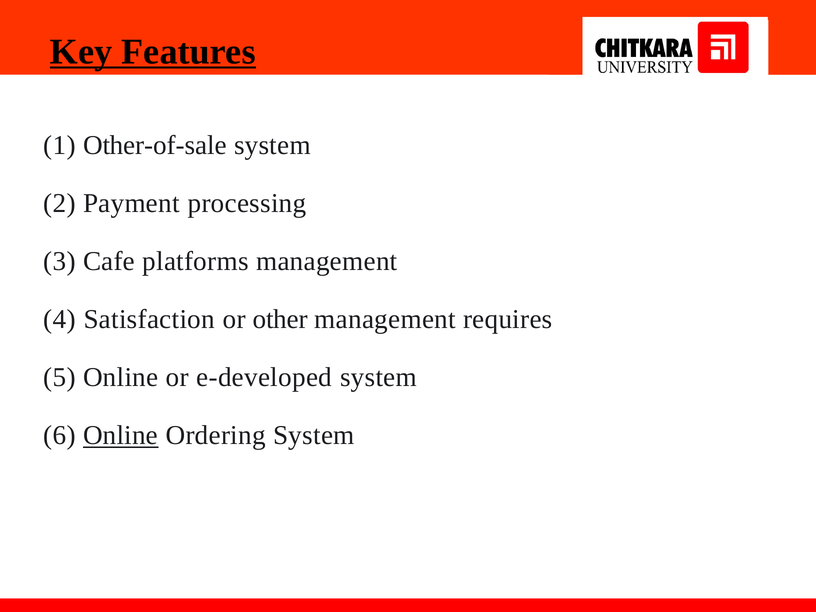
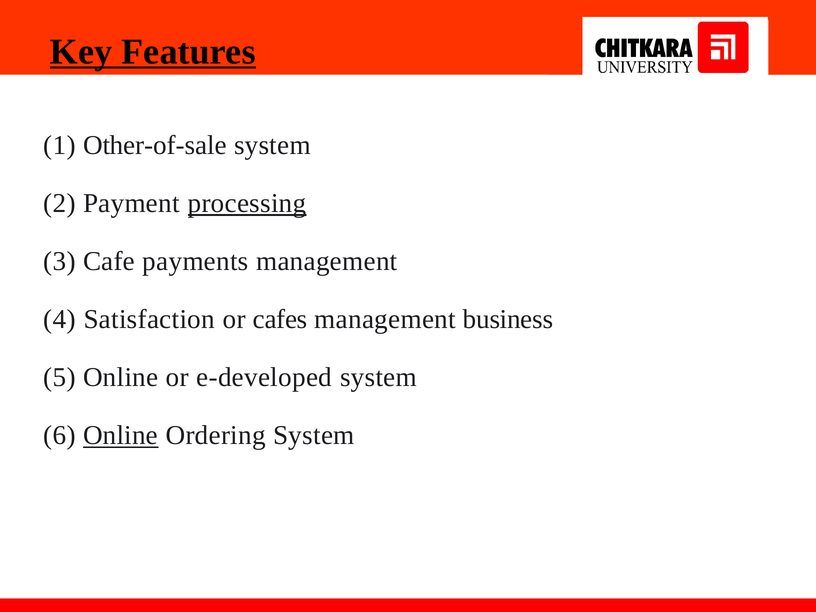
processing underline: none -> present (247, 203)
platforms: platforms -> payments (196, 261)
other: other -> cafes (280, 319)
requires: requires -> business (508, 319)
